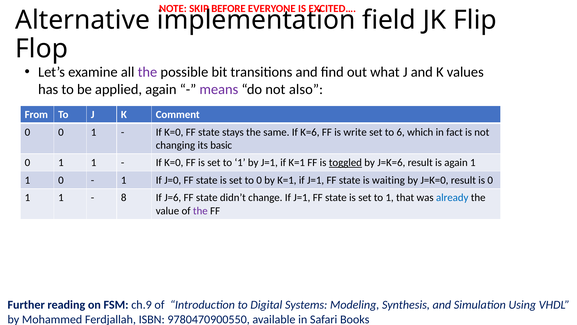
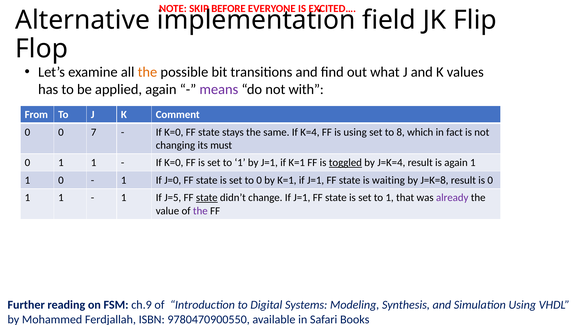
the colour: purple -> orange (147, 72)
also: also -> with (306, 89)
0 0 1: 1 -> 7 (94, 132)
K=6: K=6 -> K=4 (310, 132)
is write: write -> using (355, 132)
6: 6 -> 8 (401, 132)
basic: basic -> must (221, 145)
J=K=6: J=K=6 -> J=K=4 (391, 162)
J=K=0: J=K=0 -> J=K=8 (434, 180)
8: 8 -> 1 (124, 197)
J=6: J=6 -> J=5 (173, 197)
state underline: none -> present (207, 197)
already colour: blue -> purple (452, 197)
